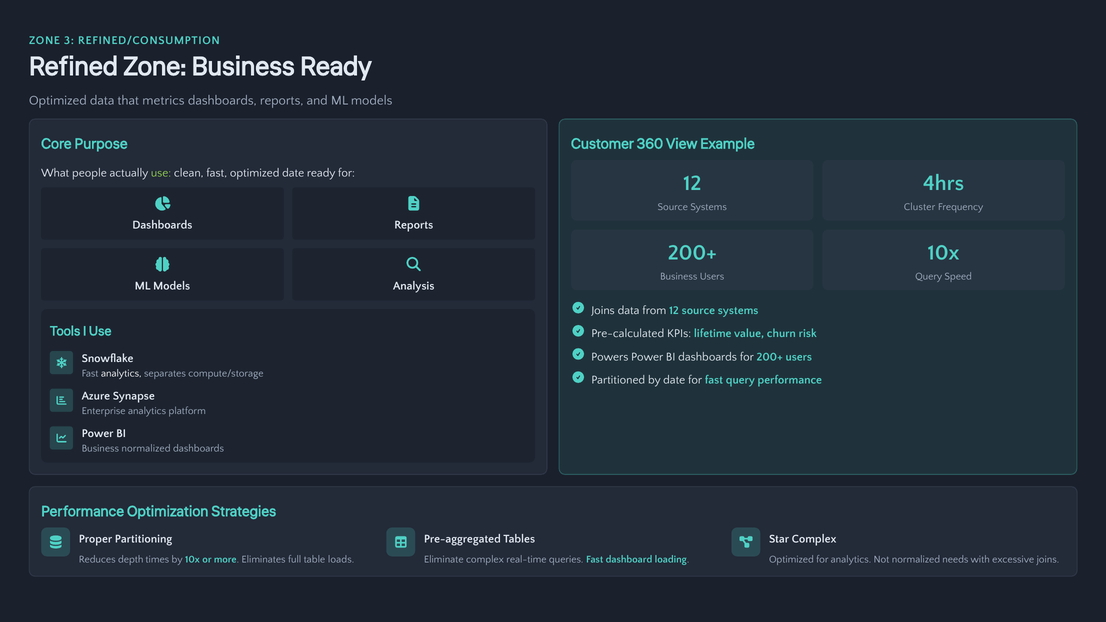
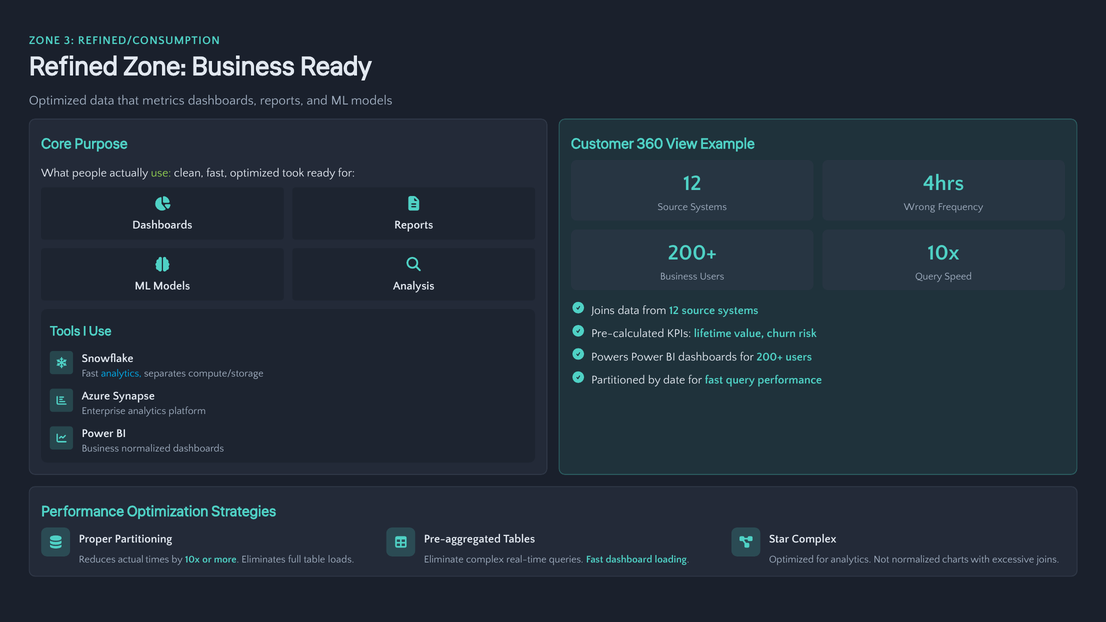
optimized date: date -> took (293, 173)
Cluster: Cluster -> Wrong (920, 207)
analytics colour: white -> light blue (121, 373)
depth: depth -> actual (131, 559)
needs: needs -> charts (955, 559)
